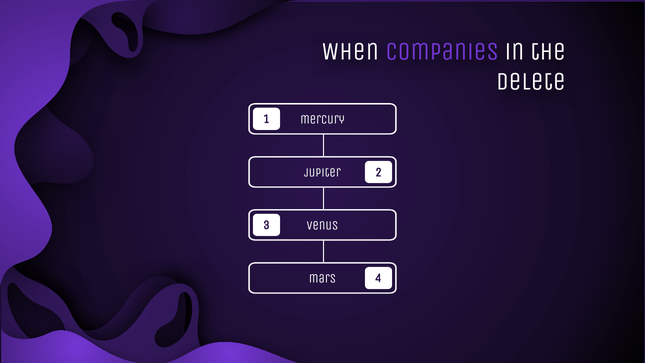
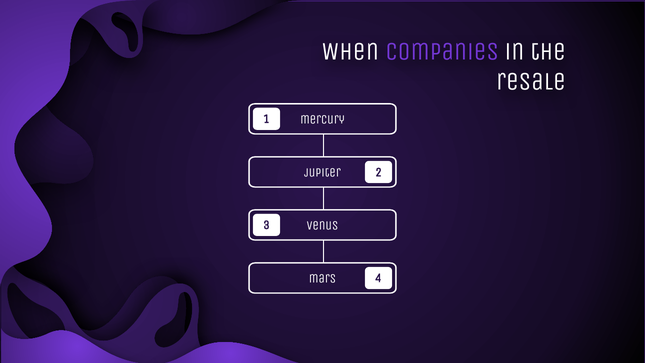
delete: delete -> resale (531, 81)
